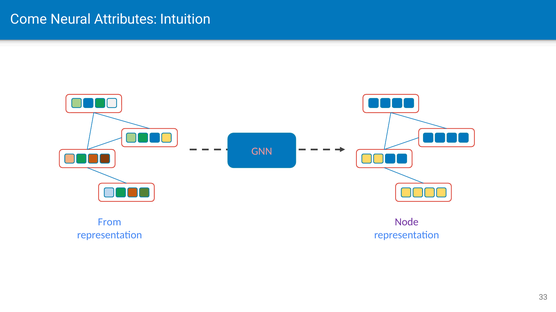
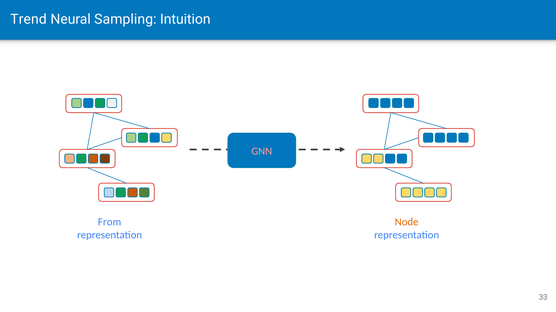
Come: Come -> Trend (28, 19)
Attributes: Attributes -> Sampling (125, 19)
Node colour: purple -> orange (407, 222)
